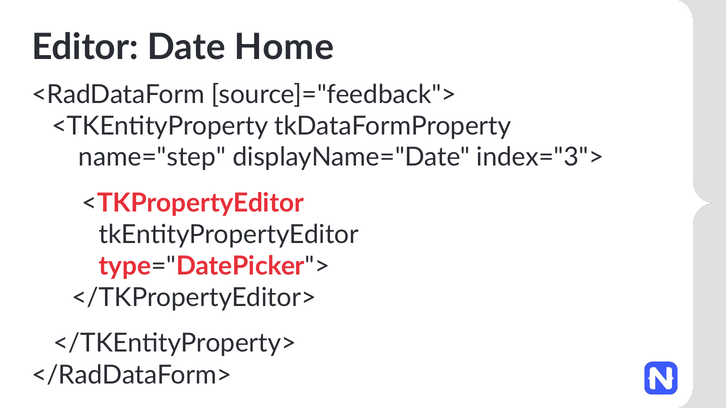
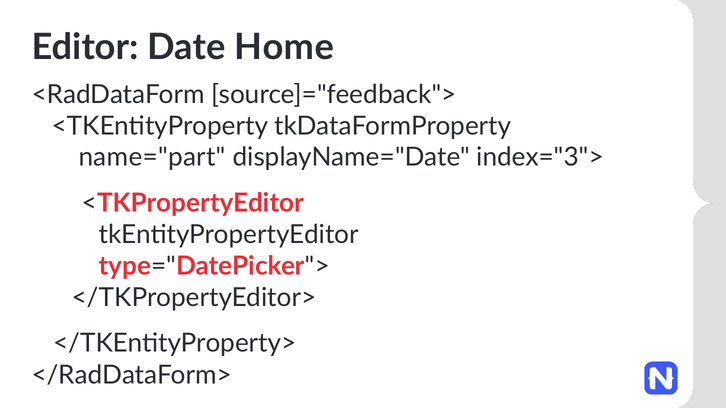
name="step: name="step -> name="part (152, 158)
